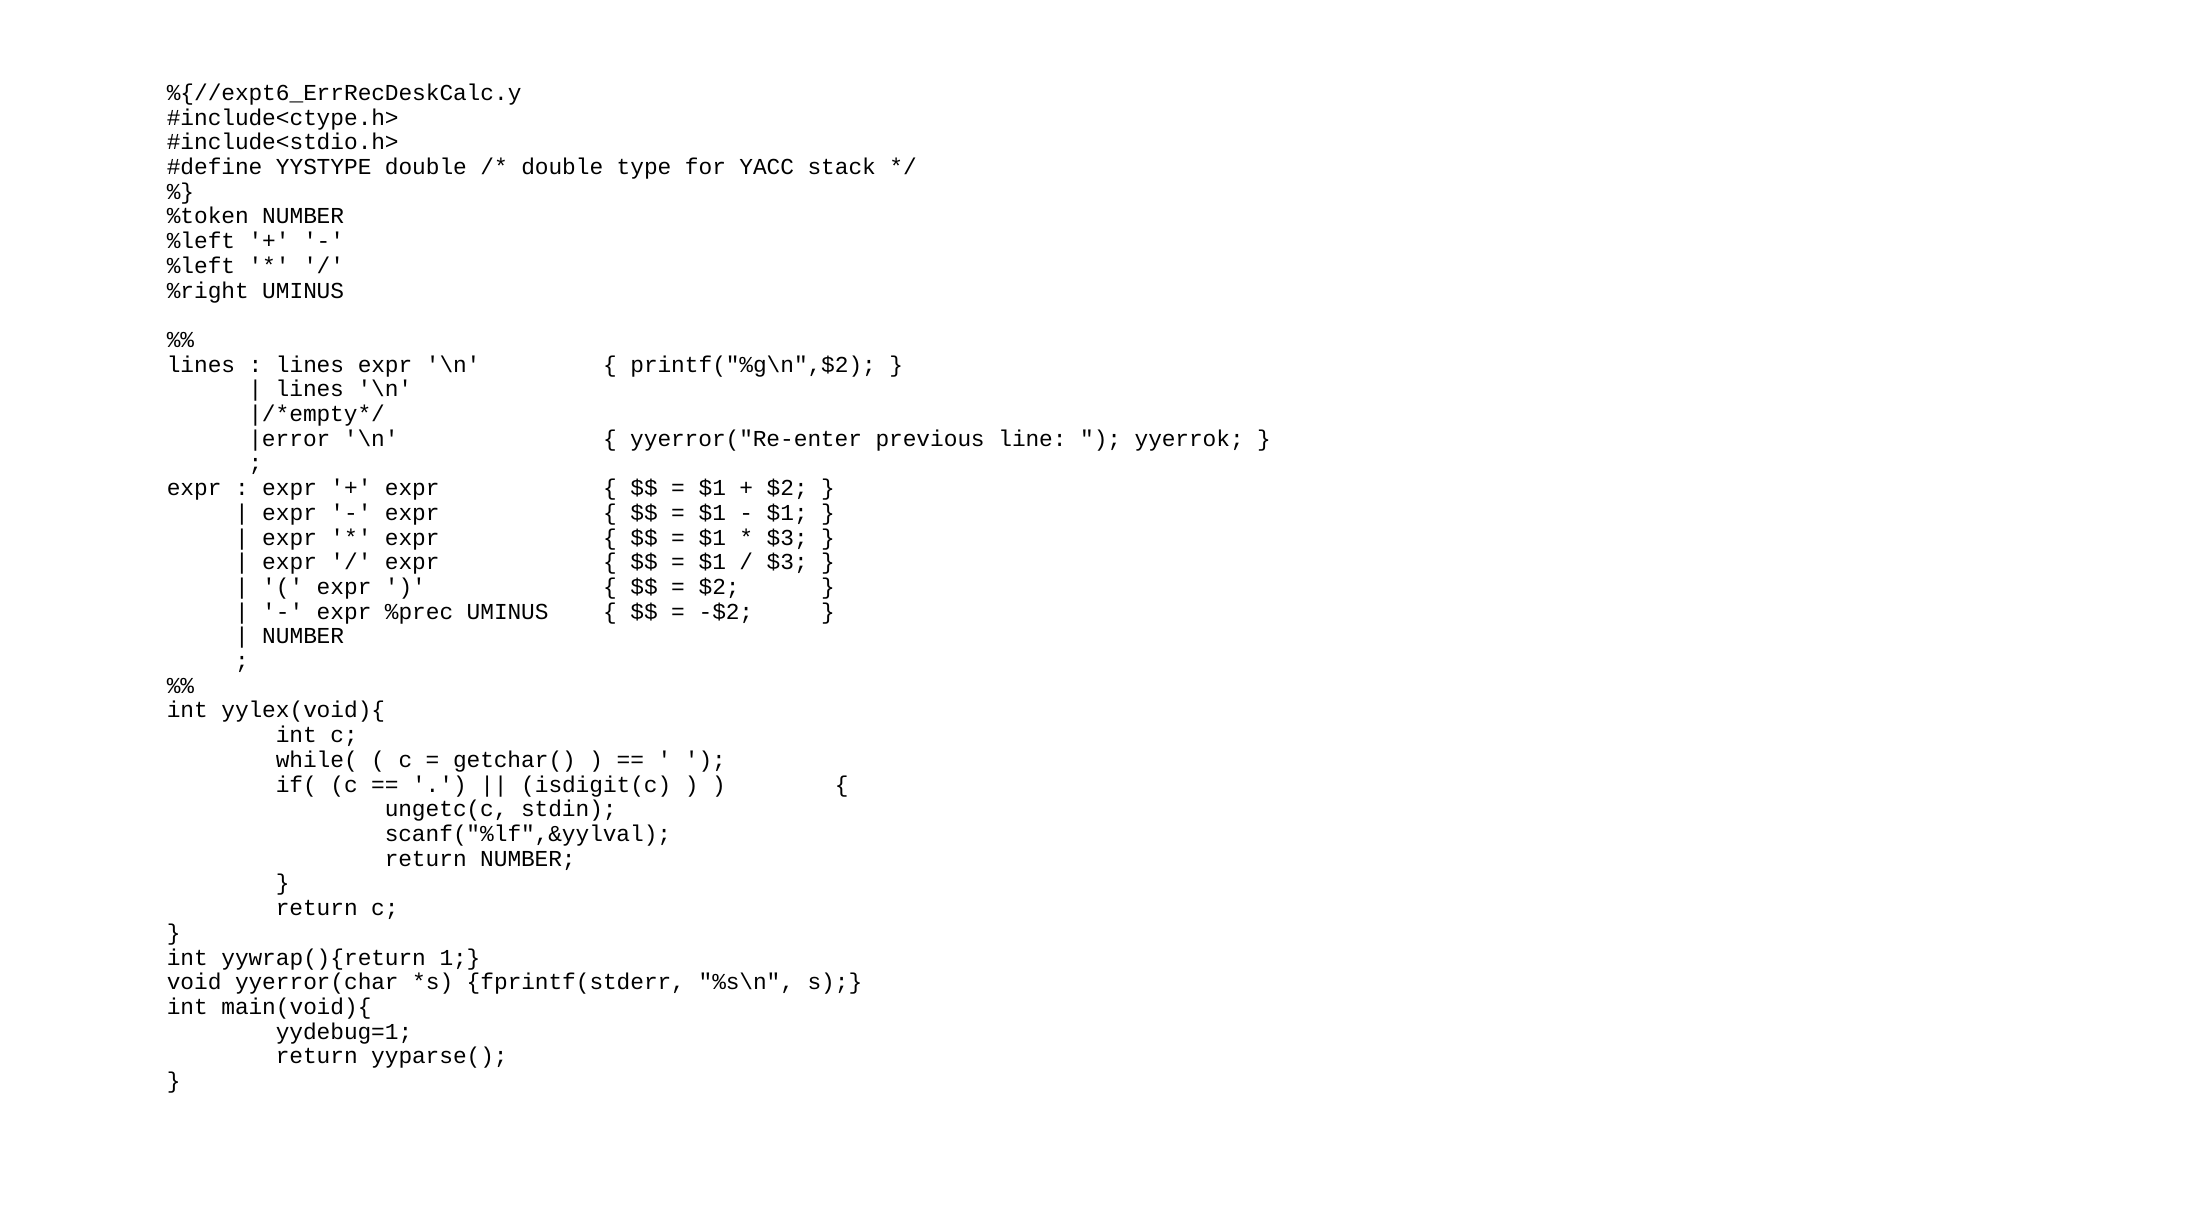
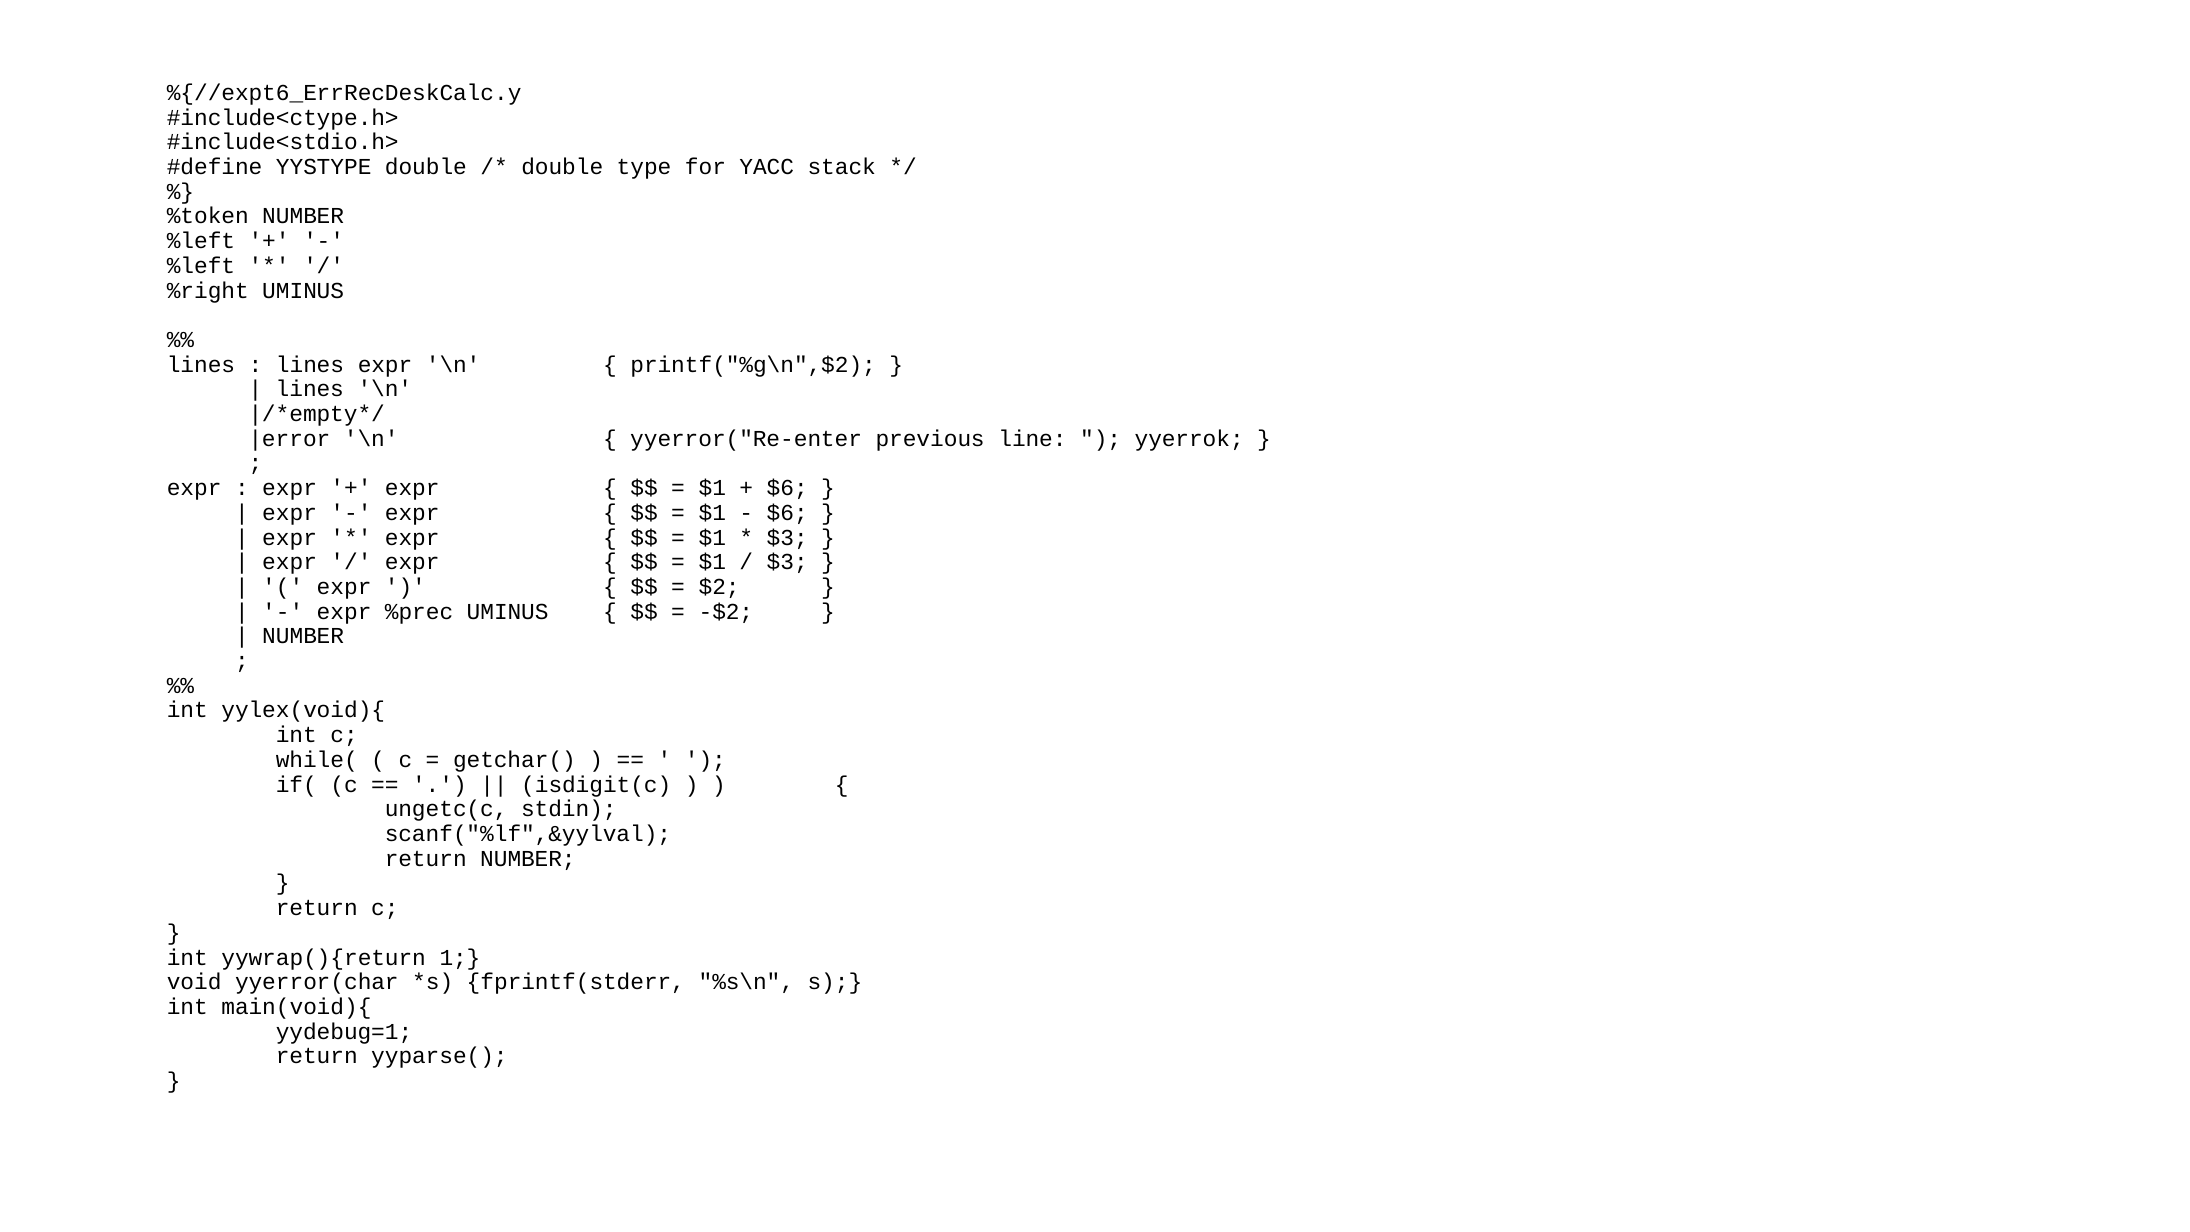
$2: $2 -> $6 (787, 488)
$1: $1 -> $6 (787, 513)
